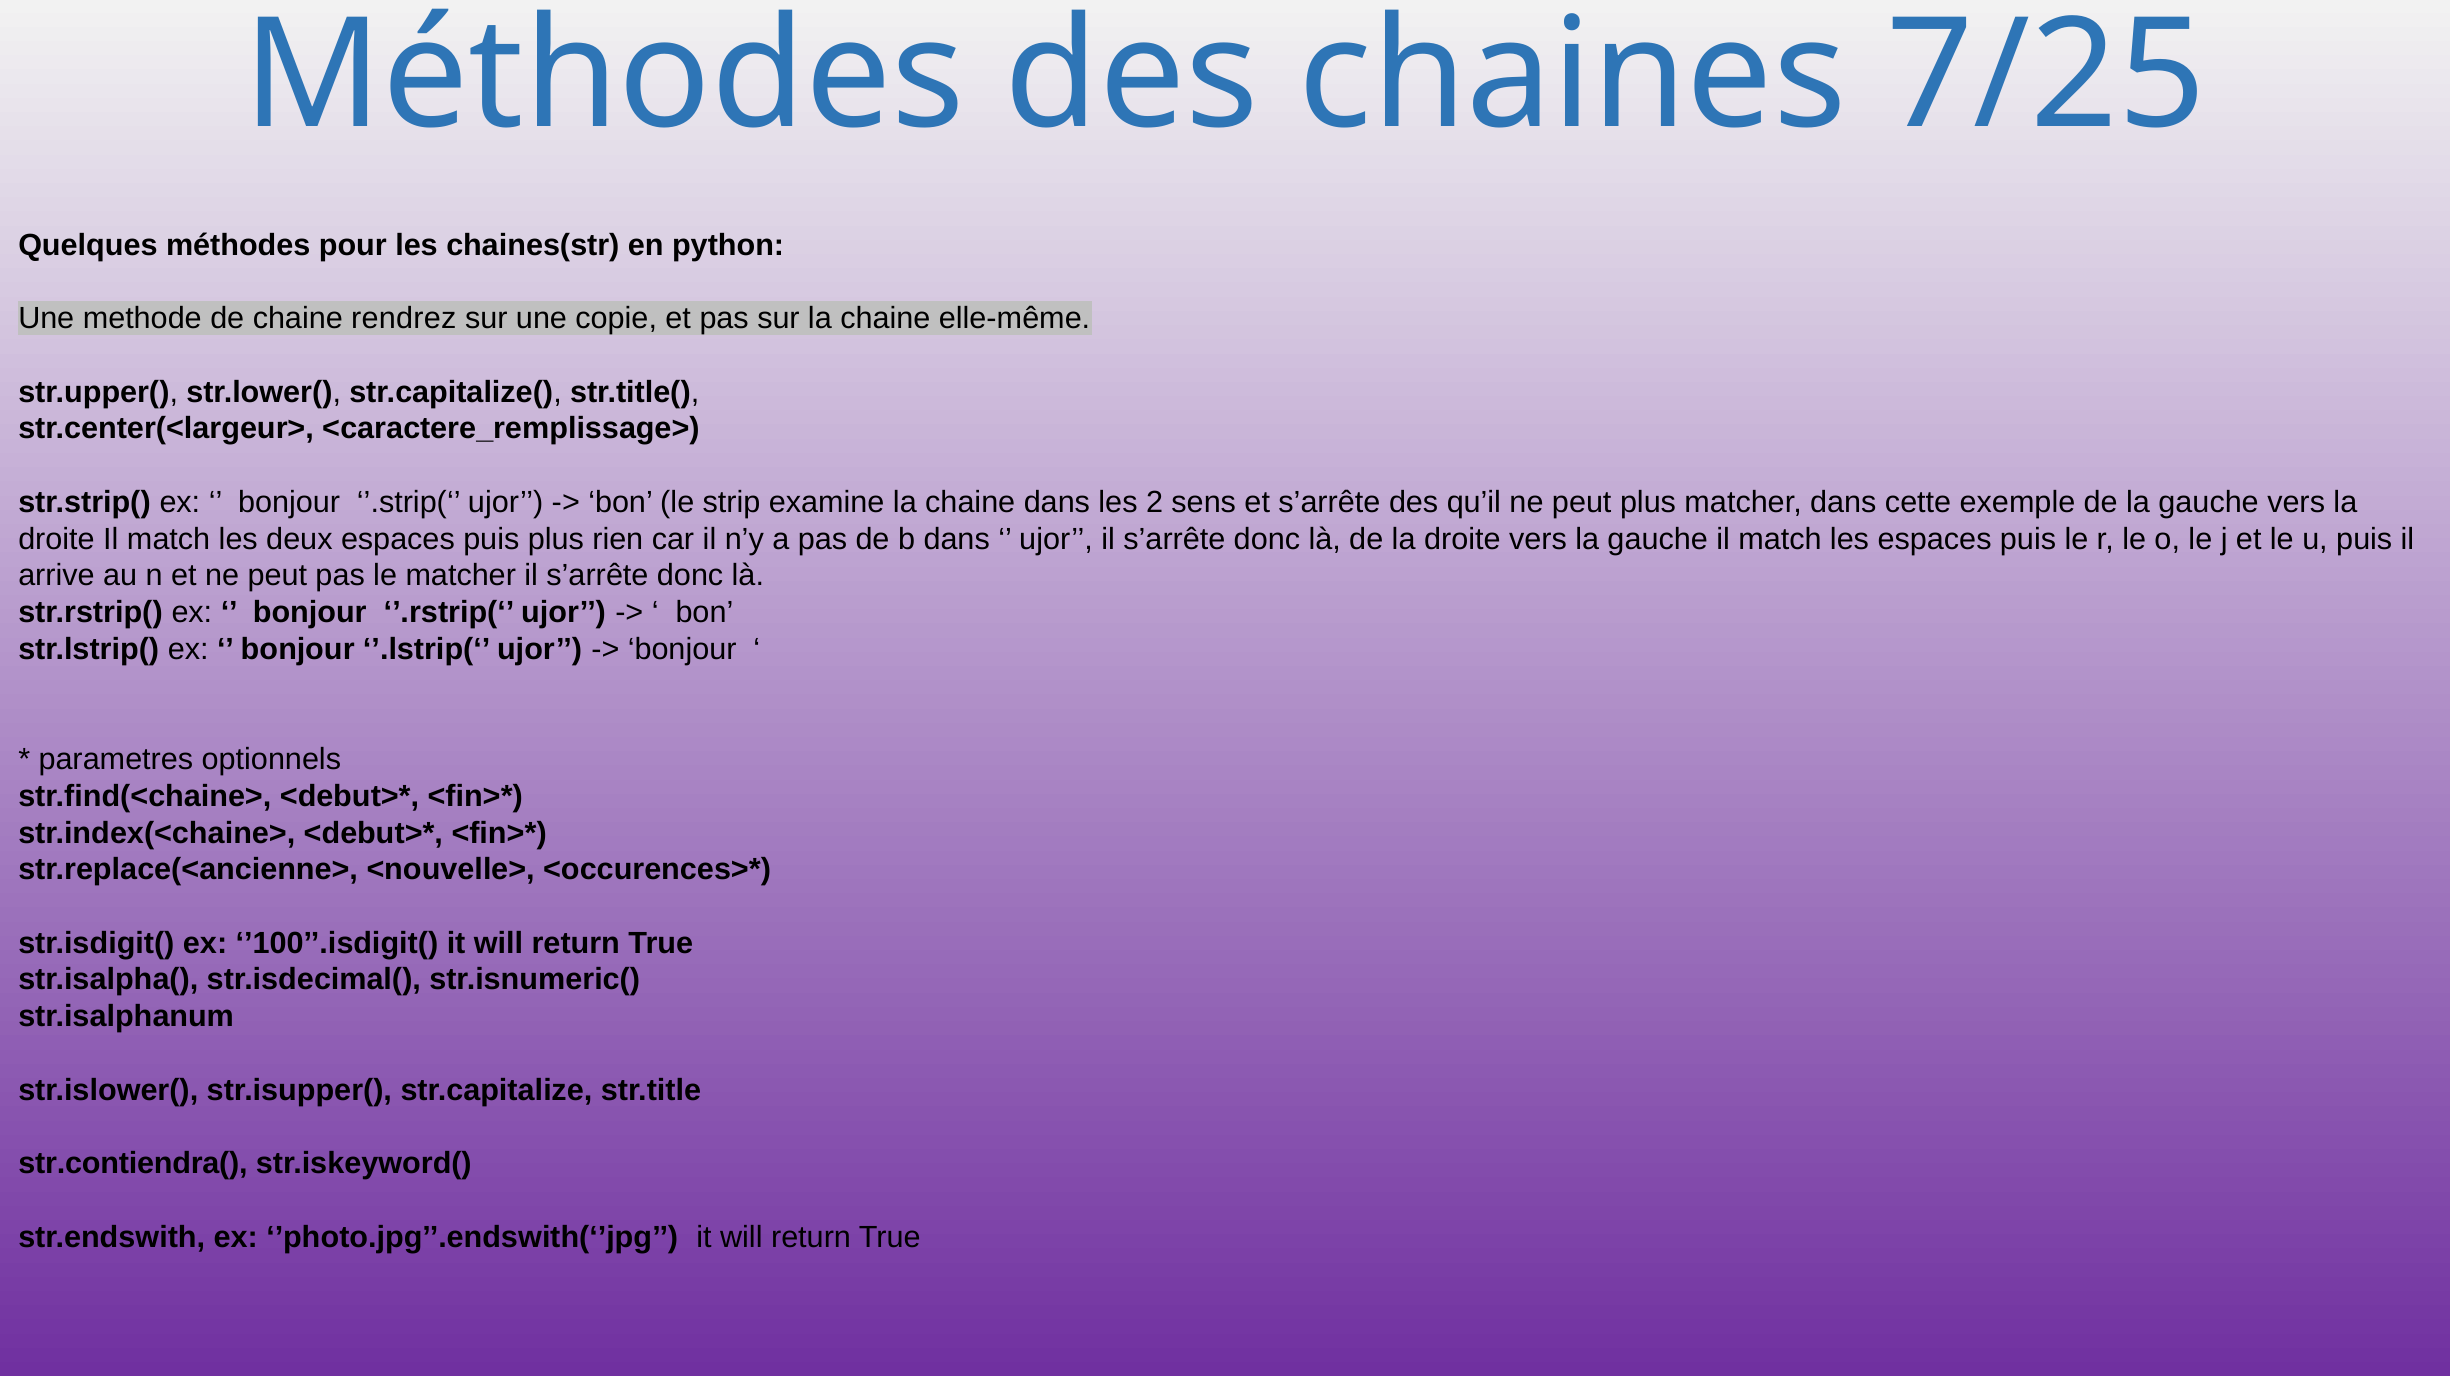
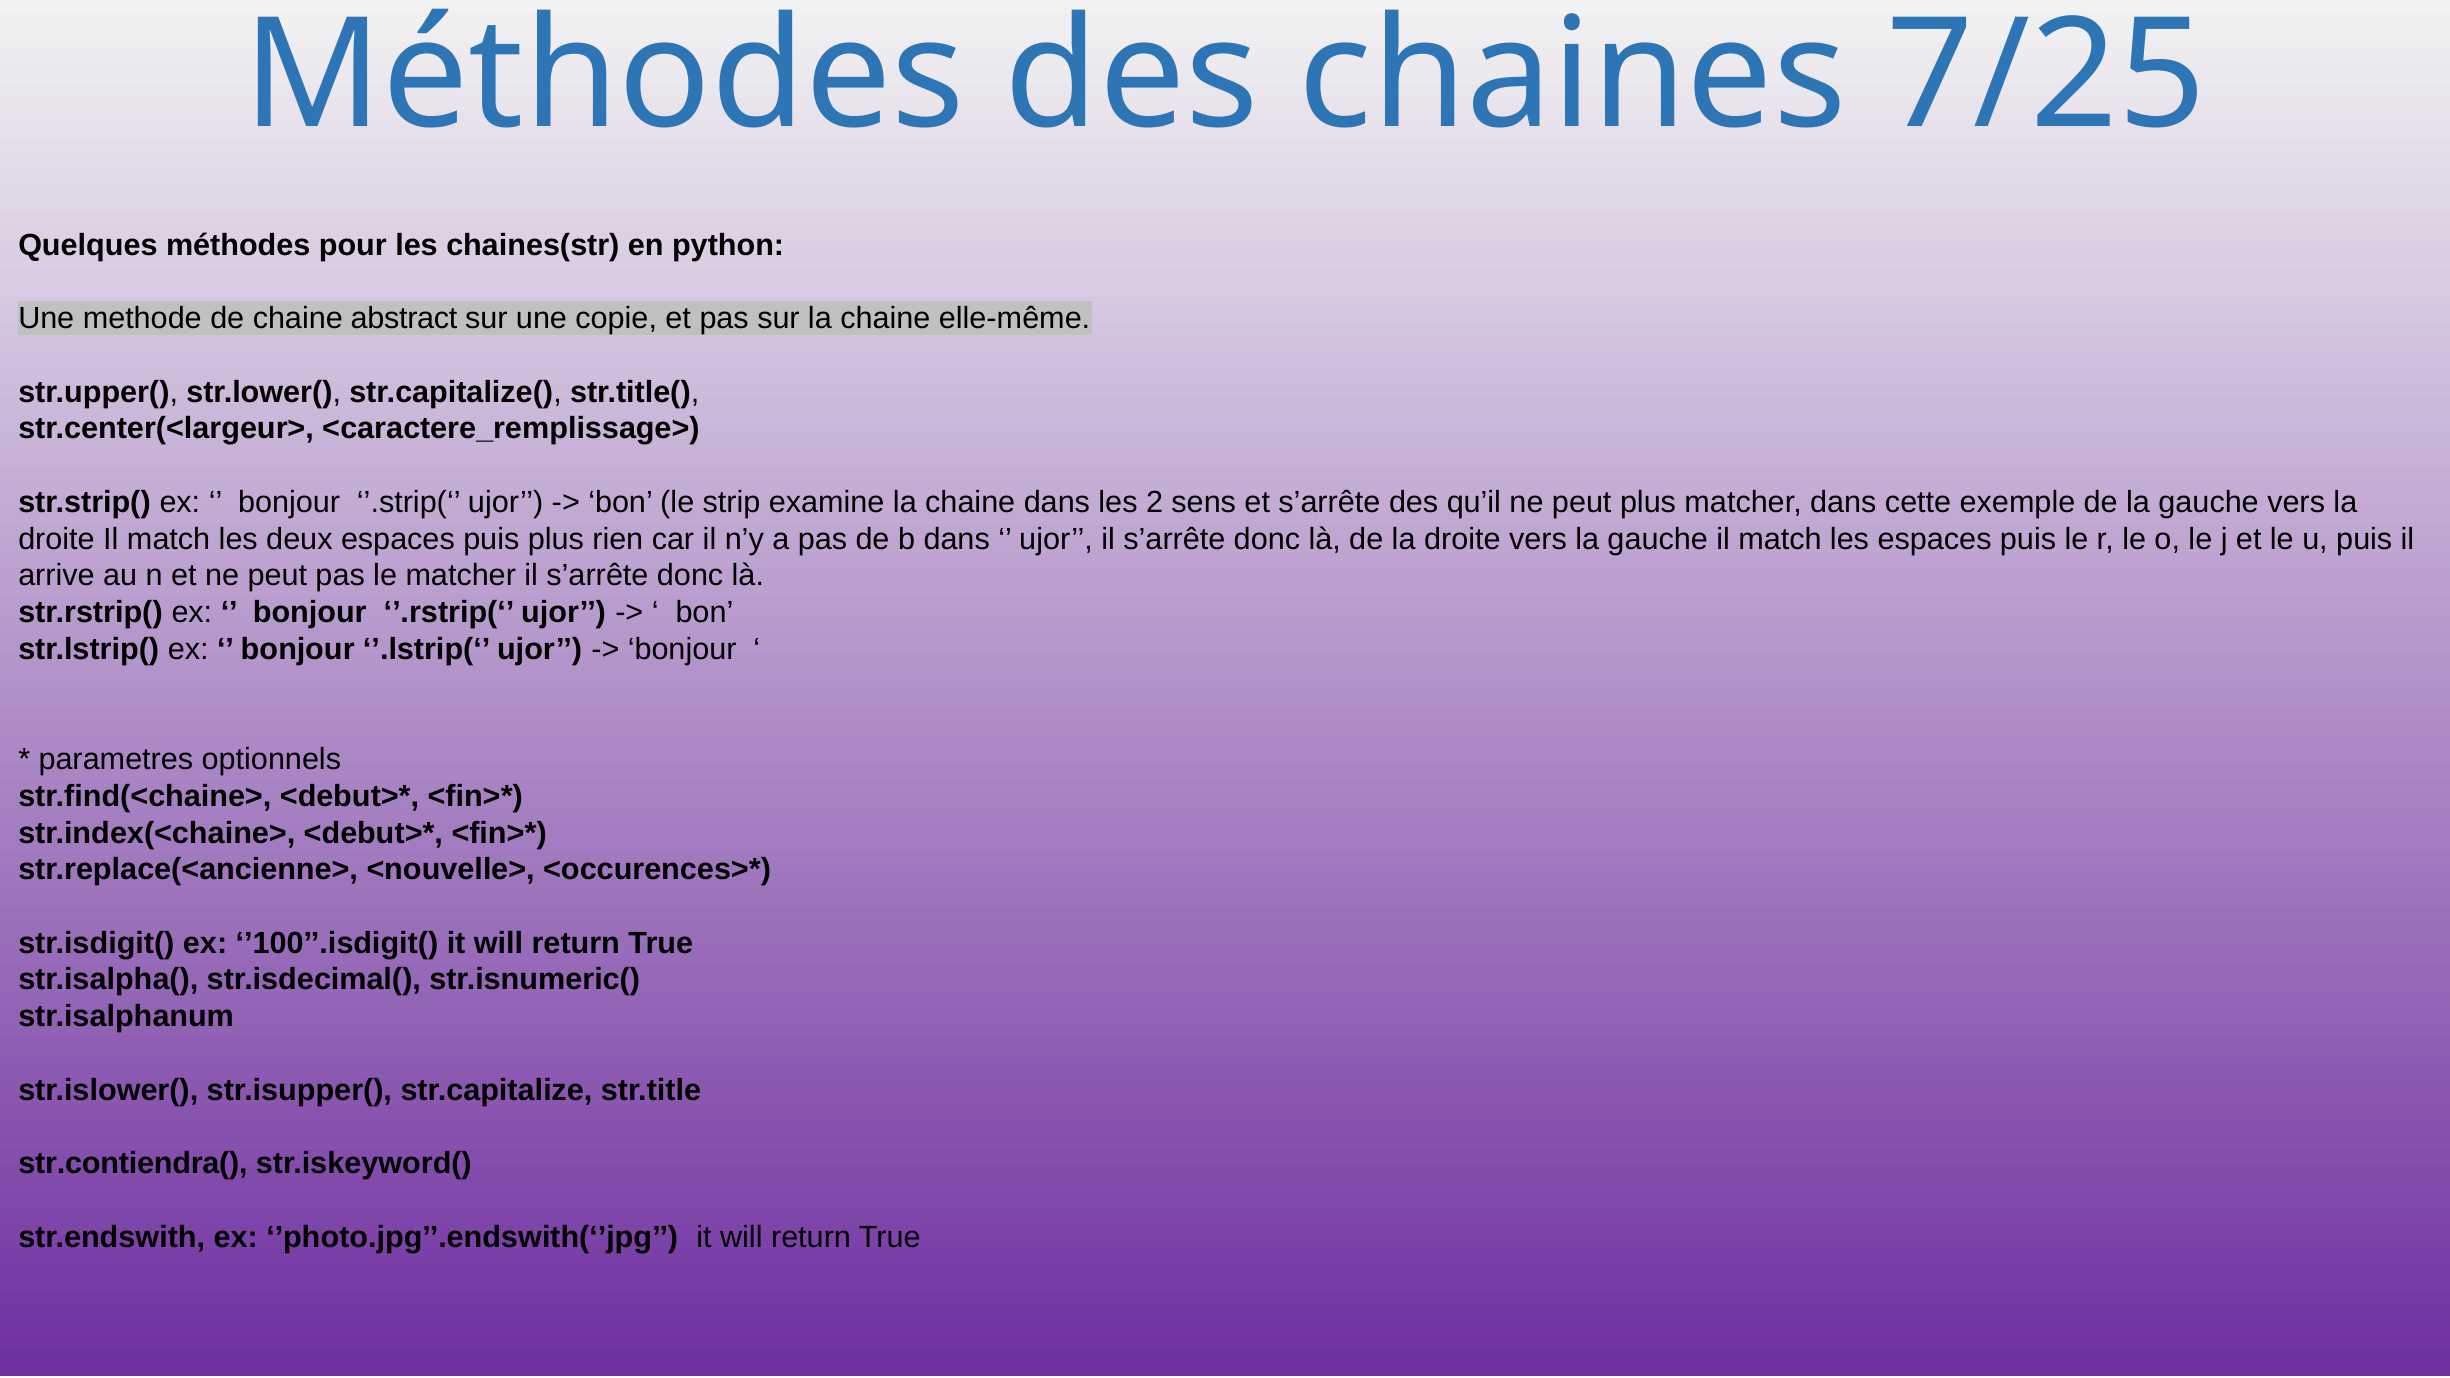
rendrez: rendrez -> abstract (404, 318)
